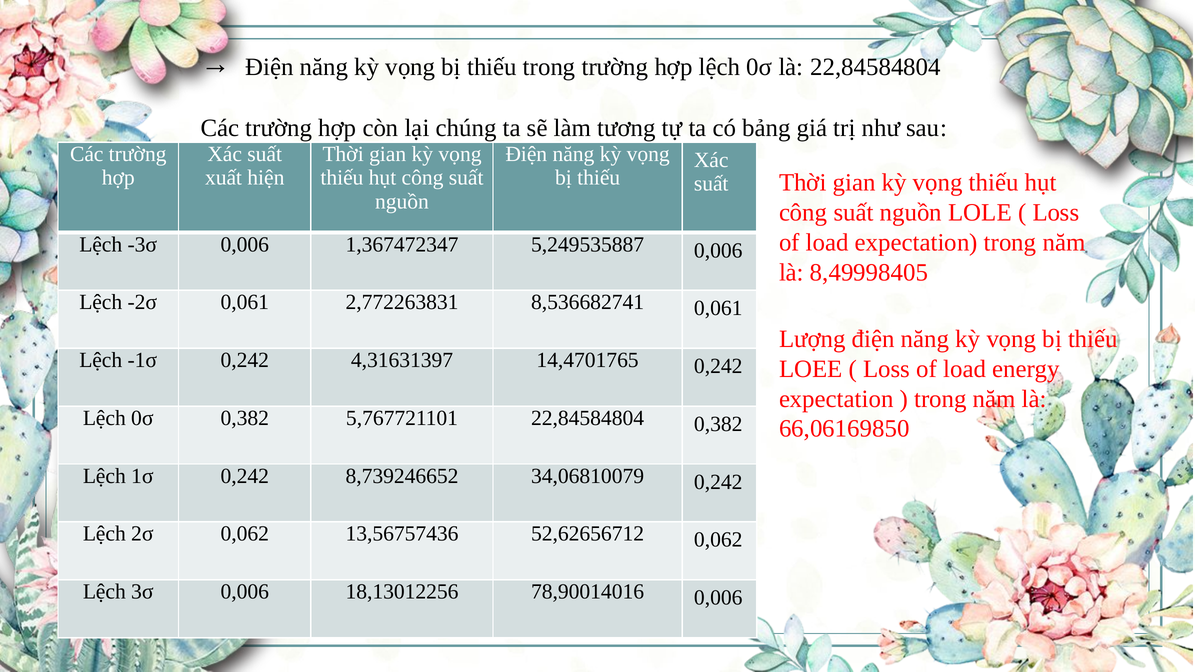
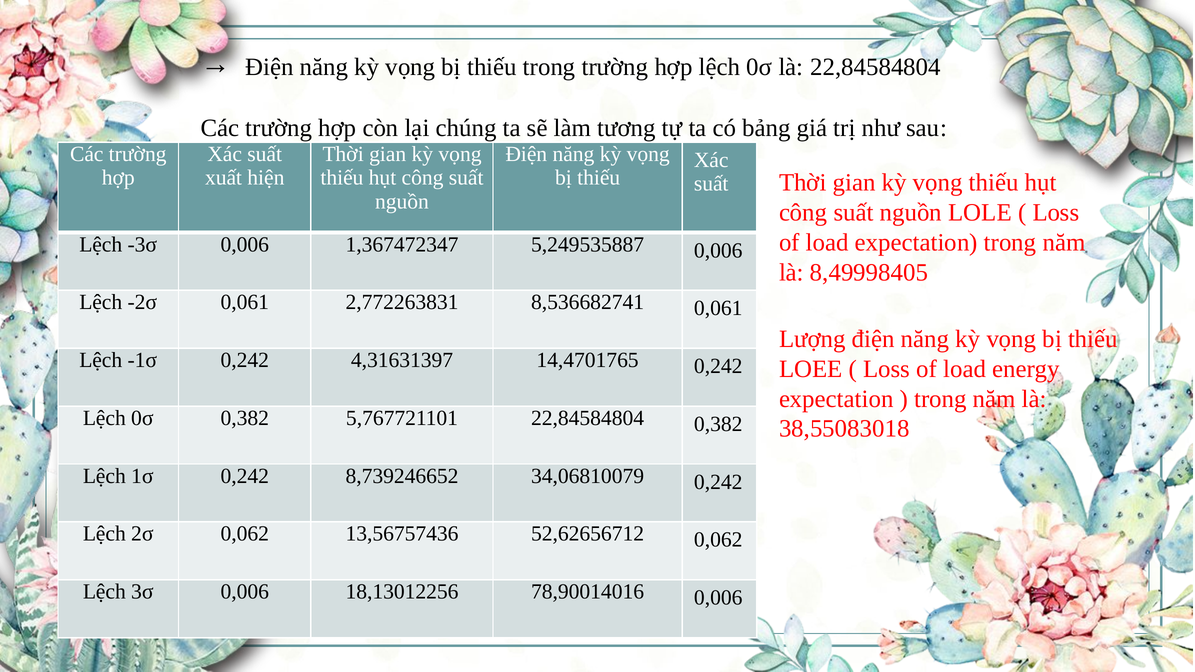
66,06169850: 66,06169850 -> 38,55083018 (844, 429)
